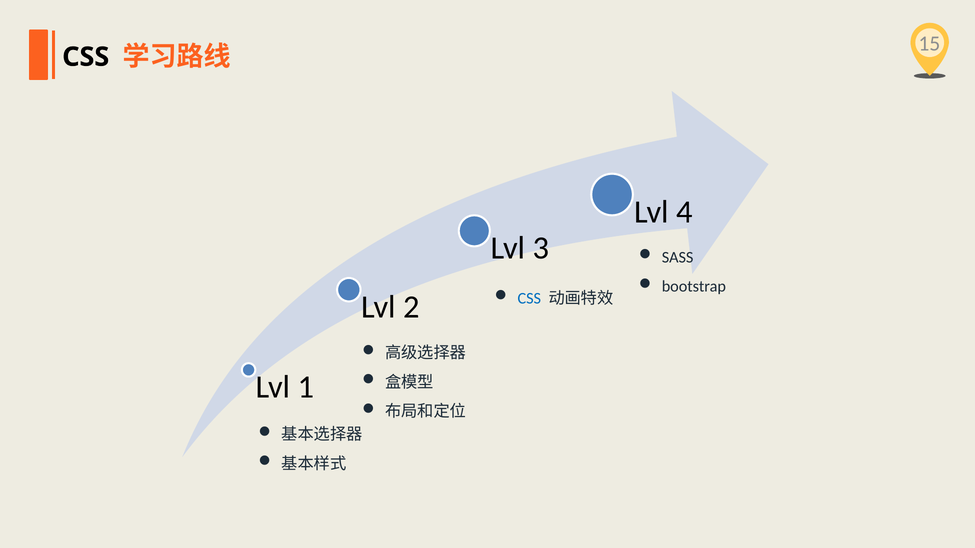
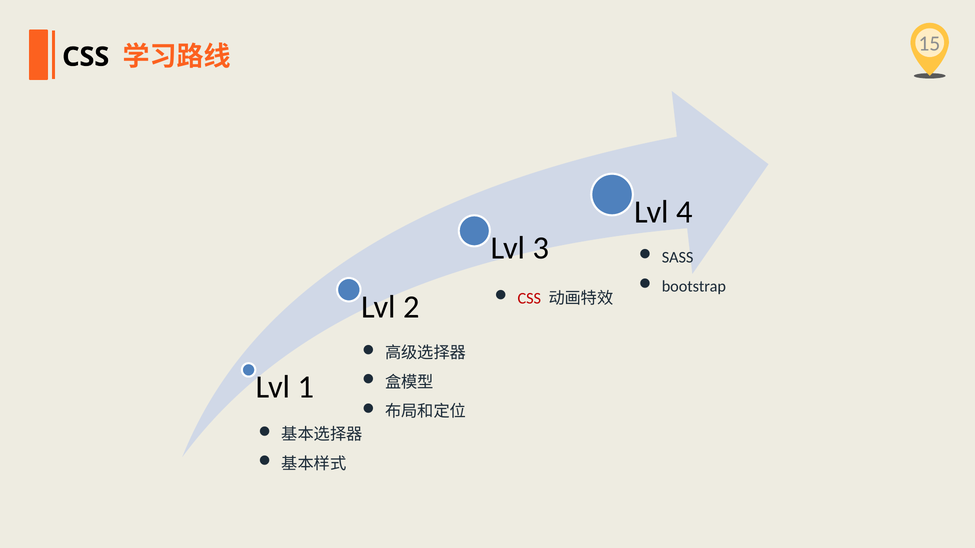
CSS colour: blue -> red (529, 298)
